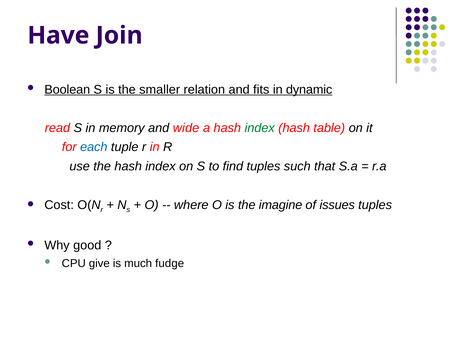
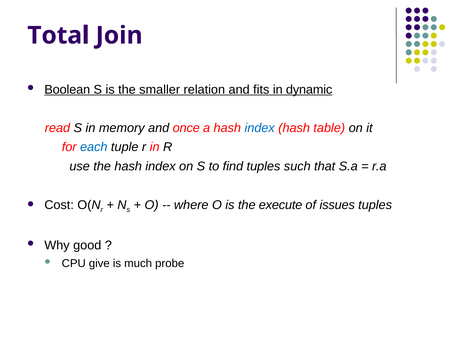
Have: Have -> Total (58, 35)
wide: wide -> once (186, 128)
index colour: green -> blue (260, 128)
imagine: imagine -> execute (281, 205)
fudge: fudge -> probe (170, 263)
